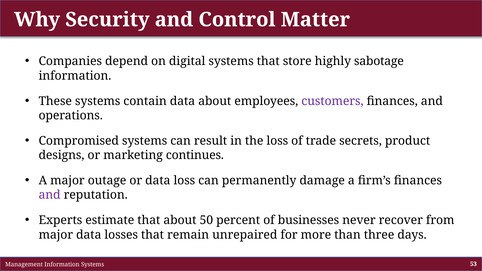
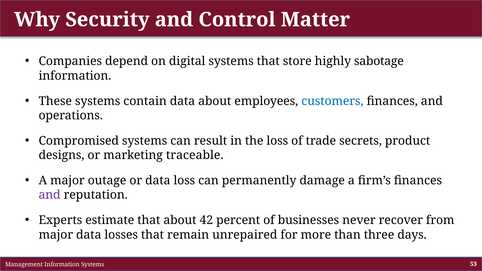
customers colour: purple -> blue (332, 101)
continues: continues -> traceable (195, 155)
50: 50 -> 42 (206, 220)
